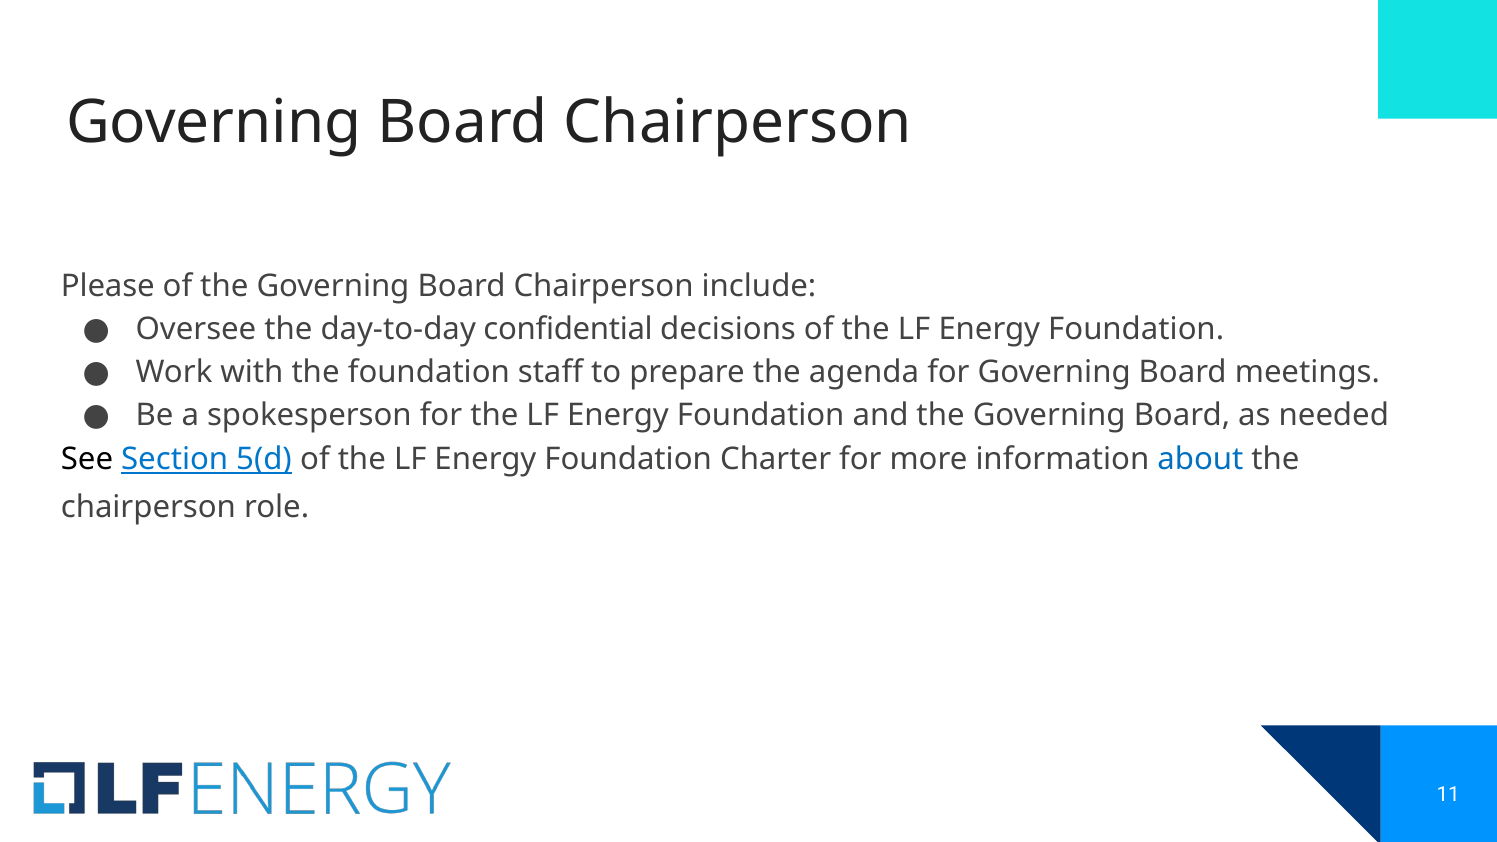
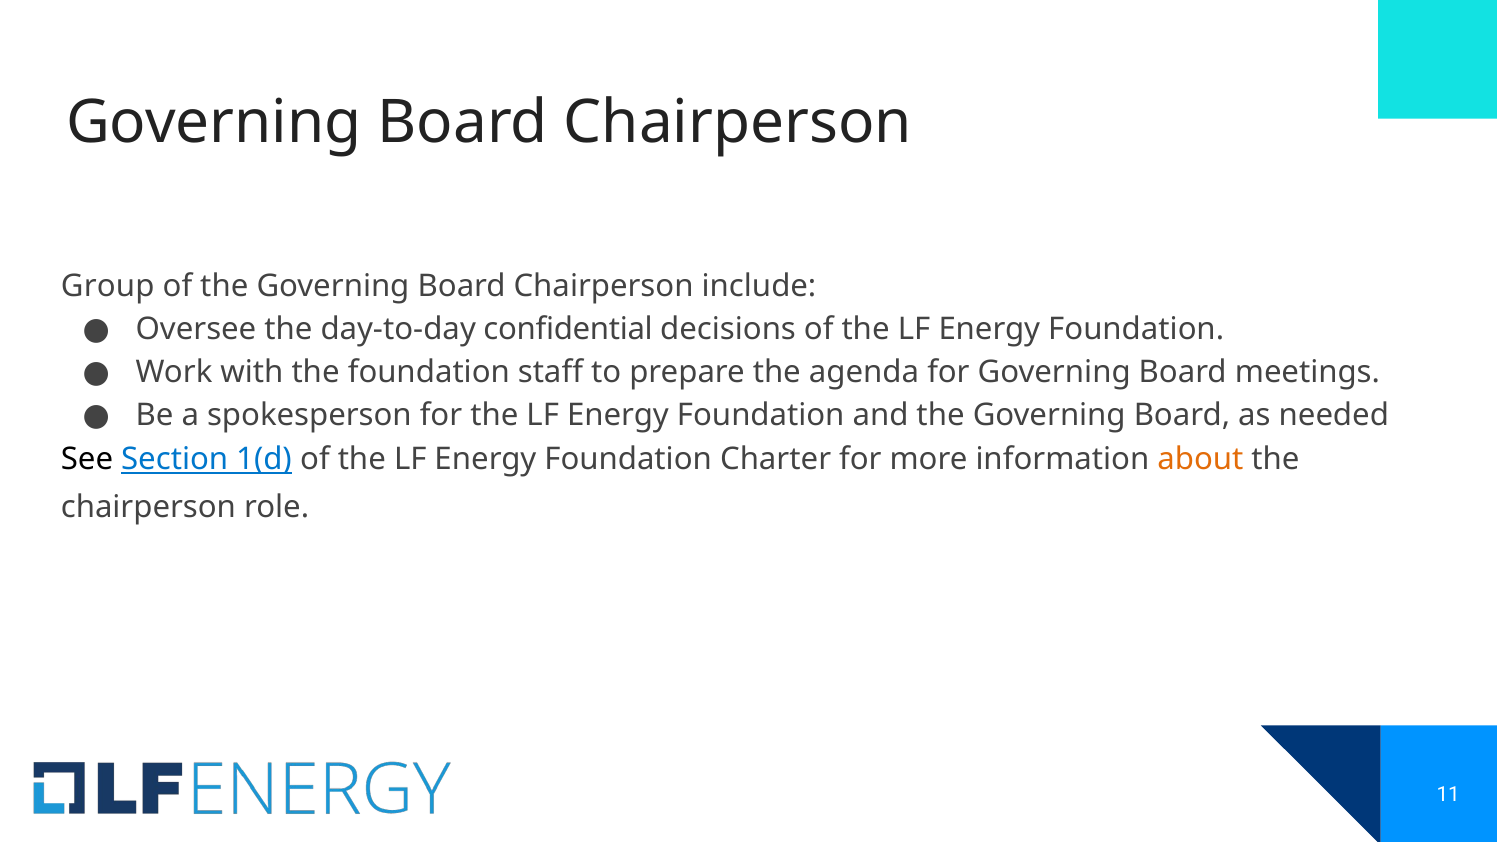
Please: Please -> Group (108, 286)
5(d: 5(d -> 1(d (264, 459)
about colour: blue -> orange (1200, 459)
